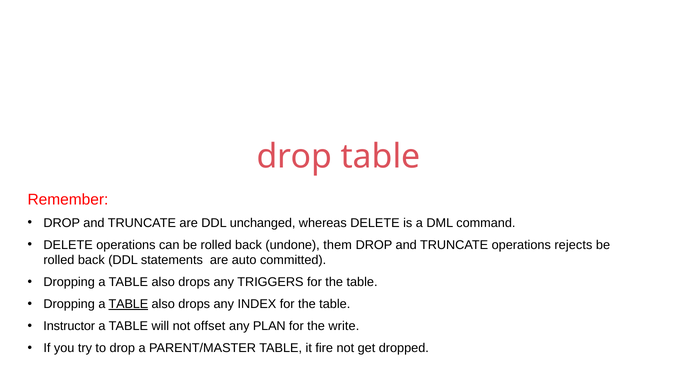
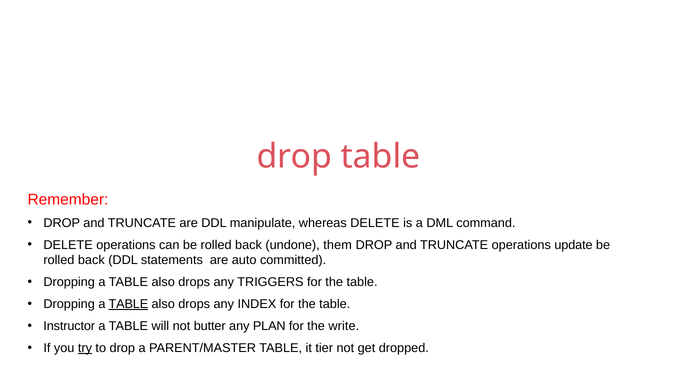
unchanged: unchanged -> manipulate (263, 223)
rejects: rejects -> update (573, 245)
offset: offset -> butter (210, 326)
try underline: none -> present (85, 348)
fire: fire -> tier (324, 348)
